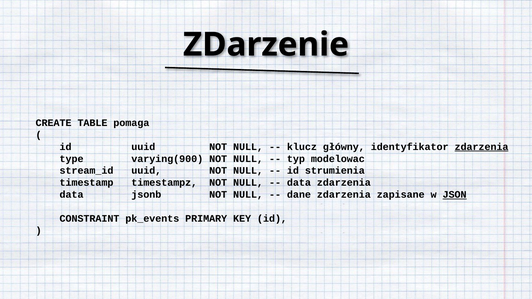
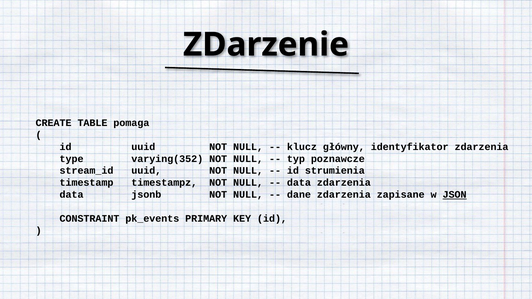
zdarzenia underline: present -> none (482, 147)
varying(900: varying(900 -> varying(352 (167, 159)
modelowac: modelowac -> poznawcze (338, 159)
